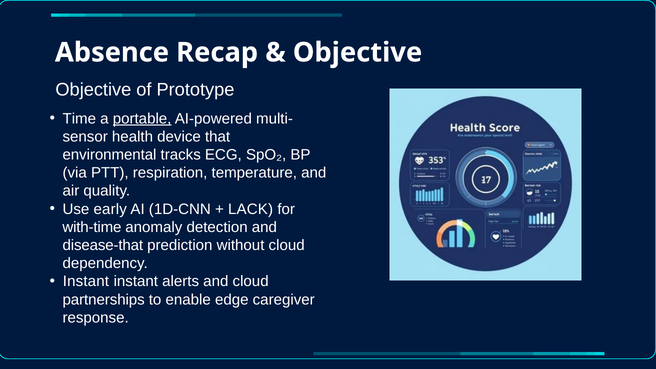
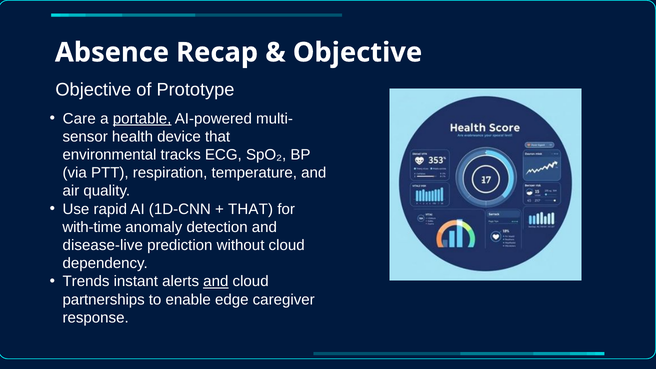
Time: Time -> Care (79, 119)
early: early -> rapid (110, 209)
LACK: LACK -> THAT (251, 209)
disease-that: disease-that -> disease-live (103, 245)
Instant: Instant -> Trends (86, 282)
and underline: none -> present (216, 282)
